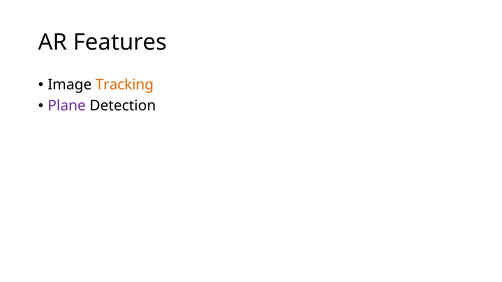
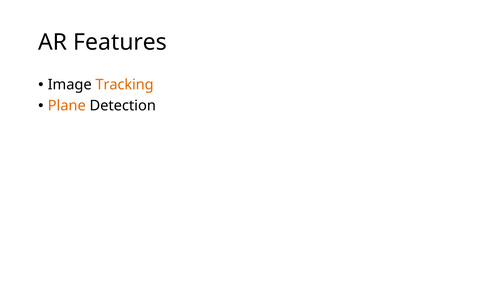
Plane colour: purple -> orange (67, 106)
